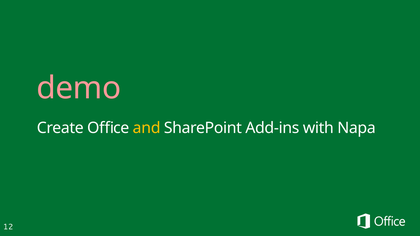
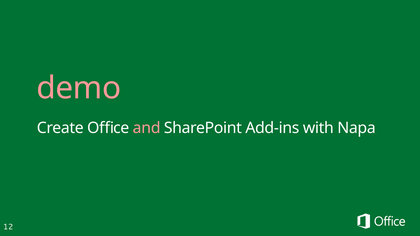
and colour: yellow -> pink (147, 128)
